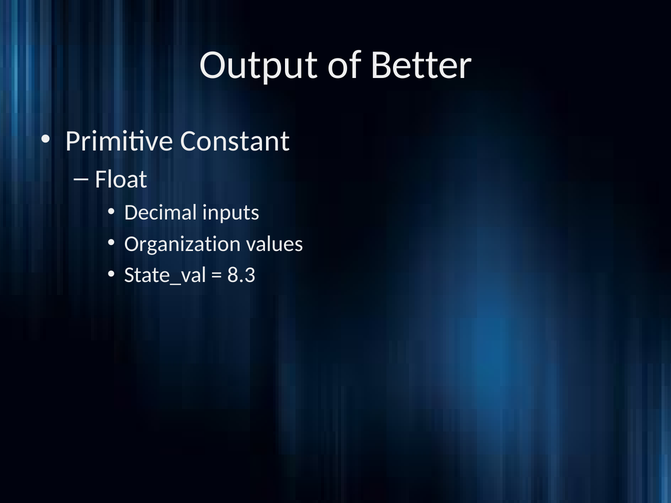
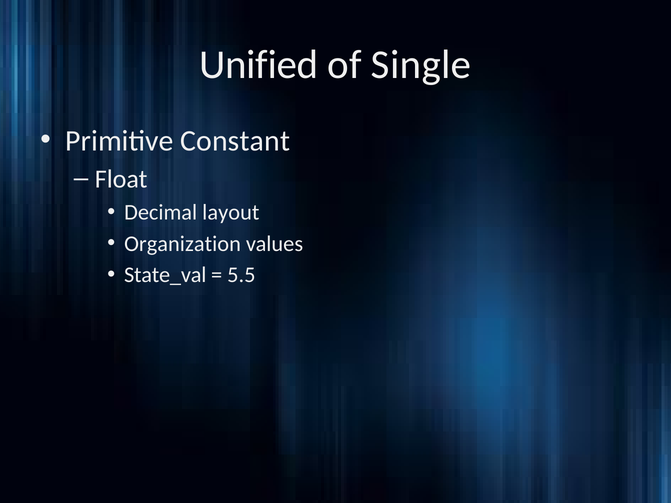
Output: Output -> Unified (259, 65)
Better: Better -> Single (421, 65)
inputs: inputs -> layout (231, 213)
8.3: 8.3 -> 5.5 (241, 275)
